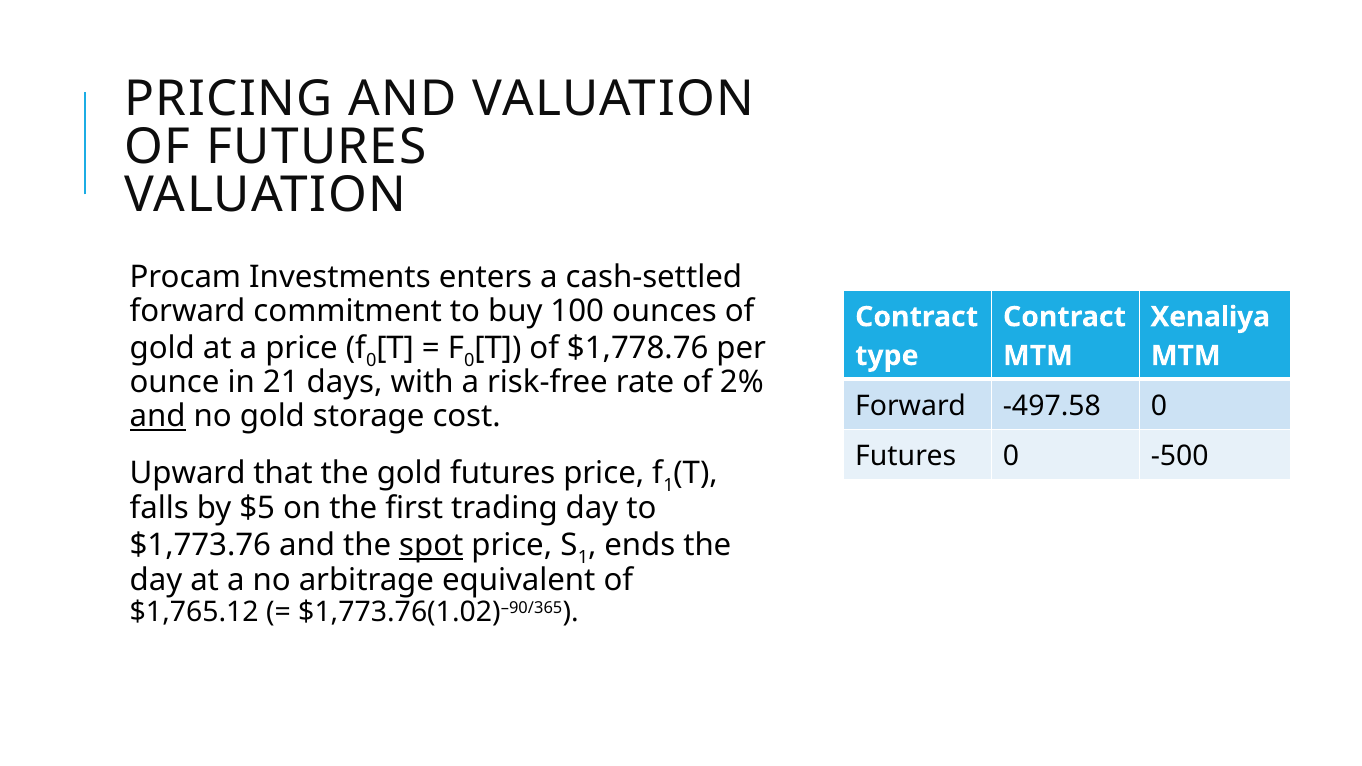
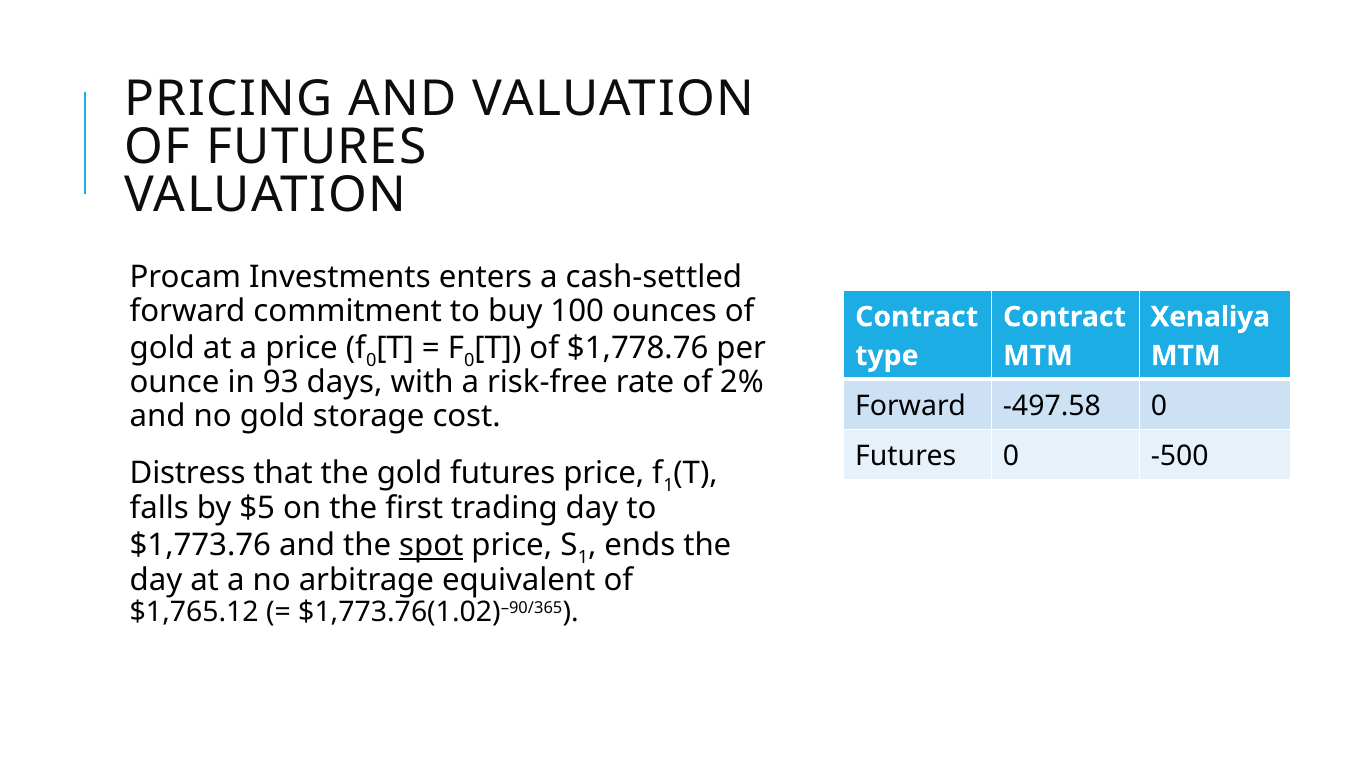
21: 21 -> 93 (281, 383)
and underline: present -> none (158, 416)
Upward: Upward -> Distress (188, 474)
